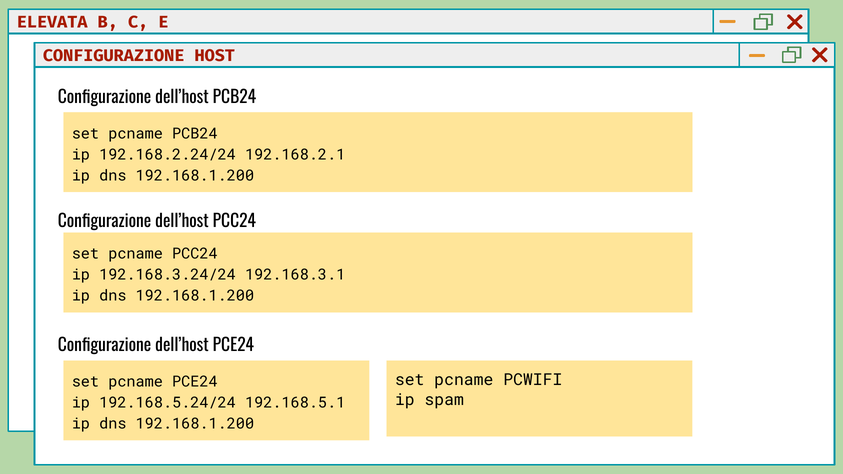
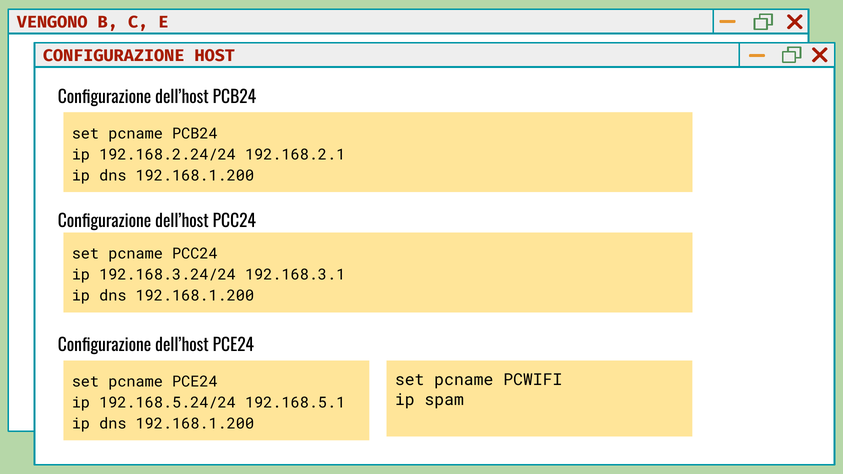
ELEVATA: ELEVATA -> VENGONO (52, 23)
